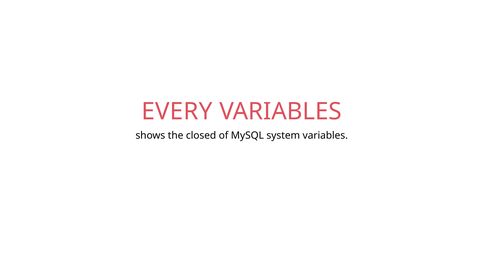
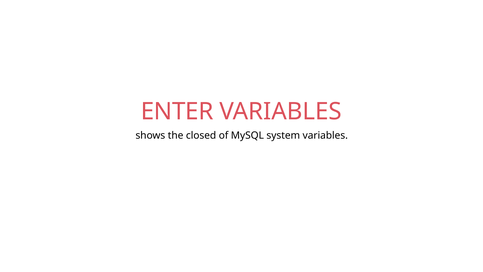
EVERY: EVERY -> ENTER (177, 112)
